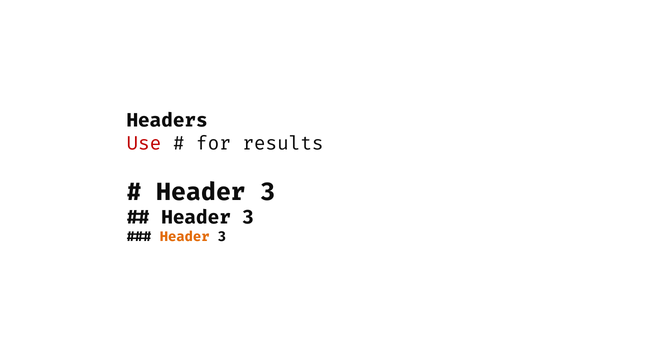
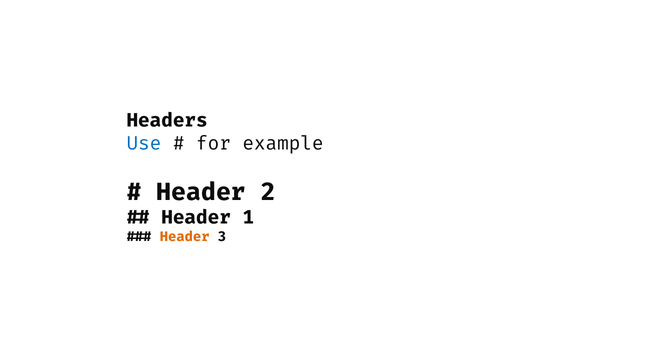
Use colour: red -> blue (144, 143)
results: results -> example (283, 143)
3: 3 -> 2 (268, 192)
3: 3 -> 1 (248, 218)
